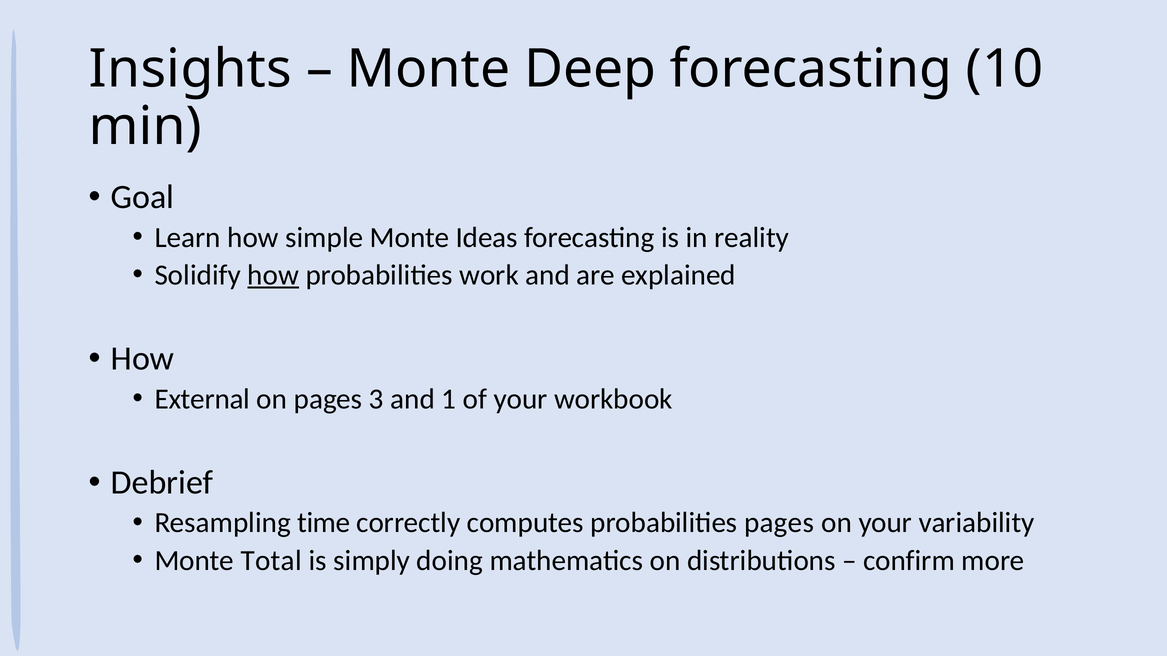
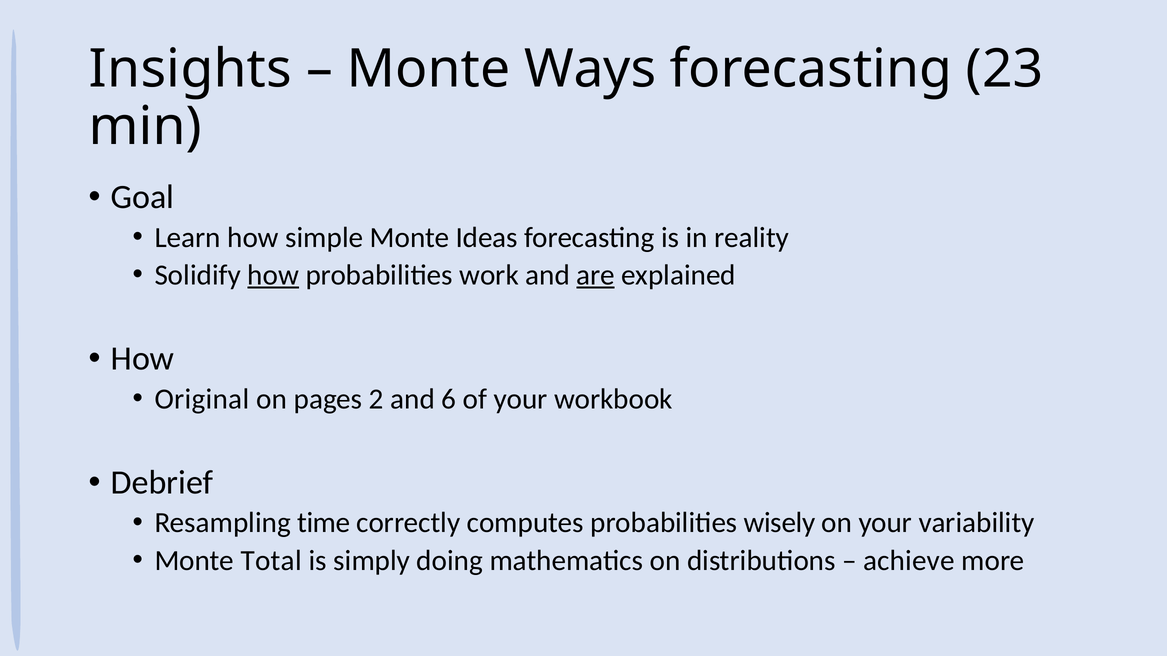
Deep: Deep -> Ways (590, 69)
10: 10 -> 23 (1005, 69)
are underline: none -> present (596, 275)
External: External -> Original (202, 399)
3: 3 -> 2 (376, 399)
1: 1 -> 6 (449, 399)
probabilities pages: pages -> wisely (779, 523)
confirm: confirm -> achieve (909, 561)
